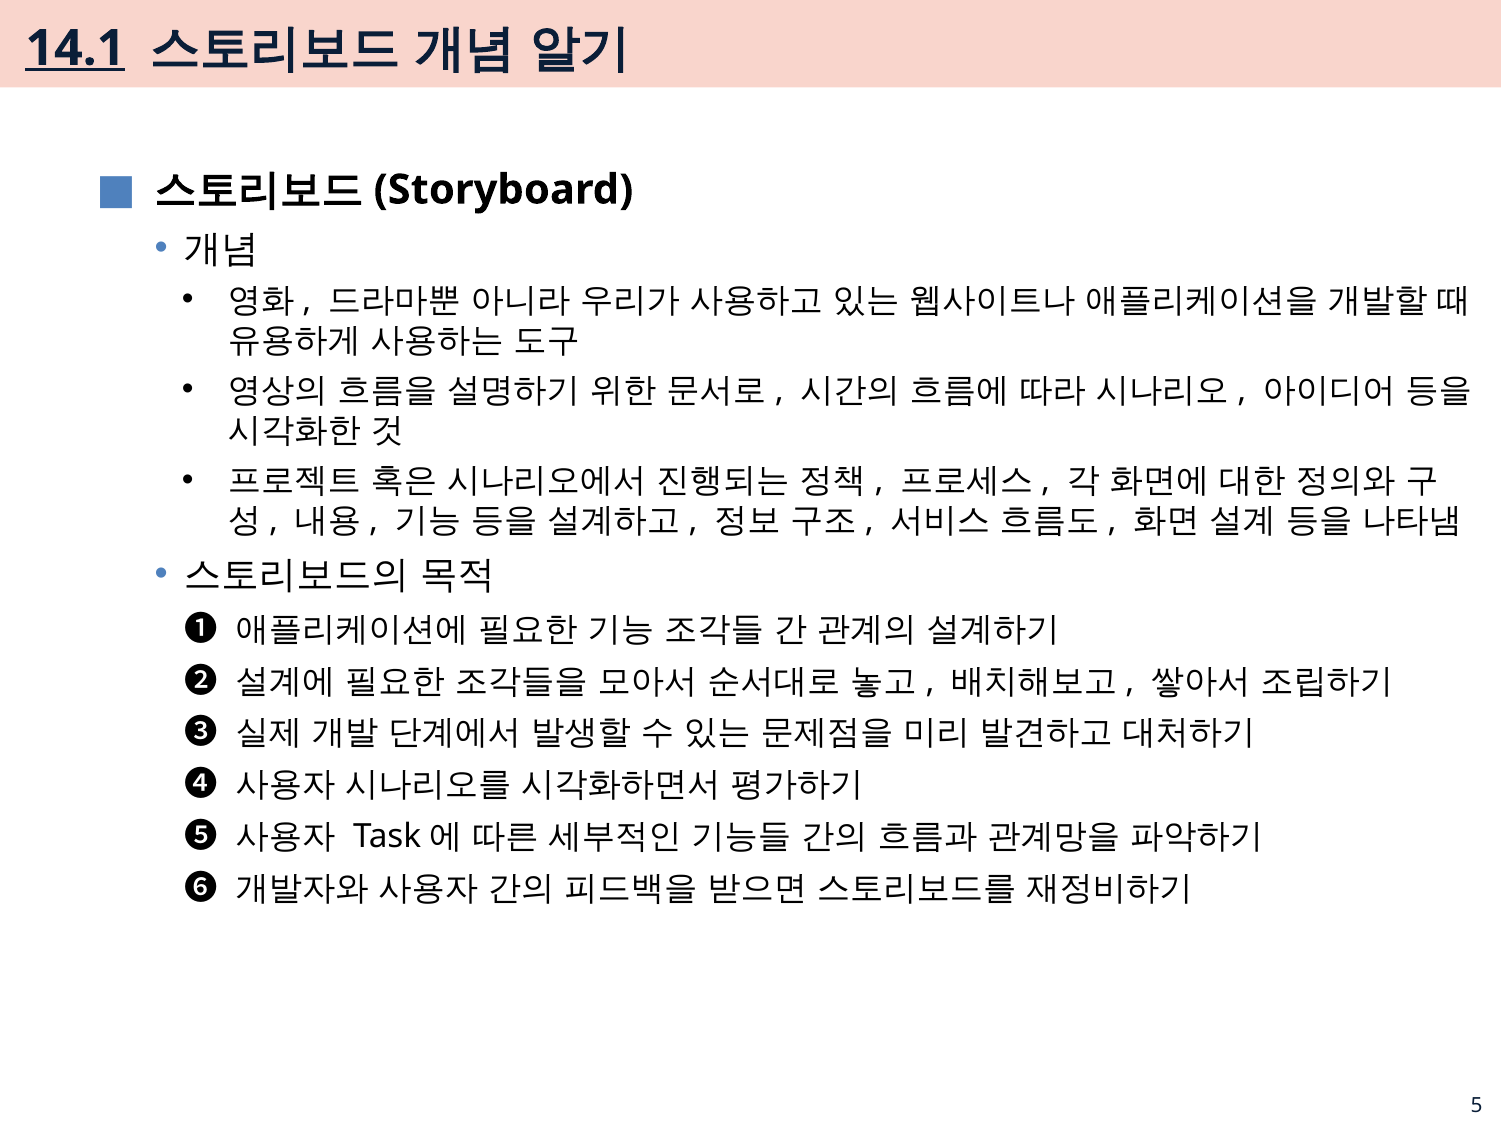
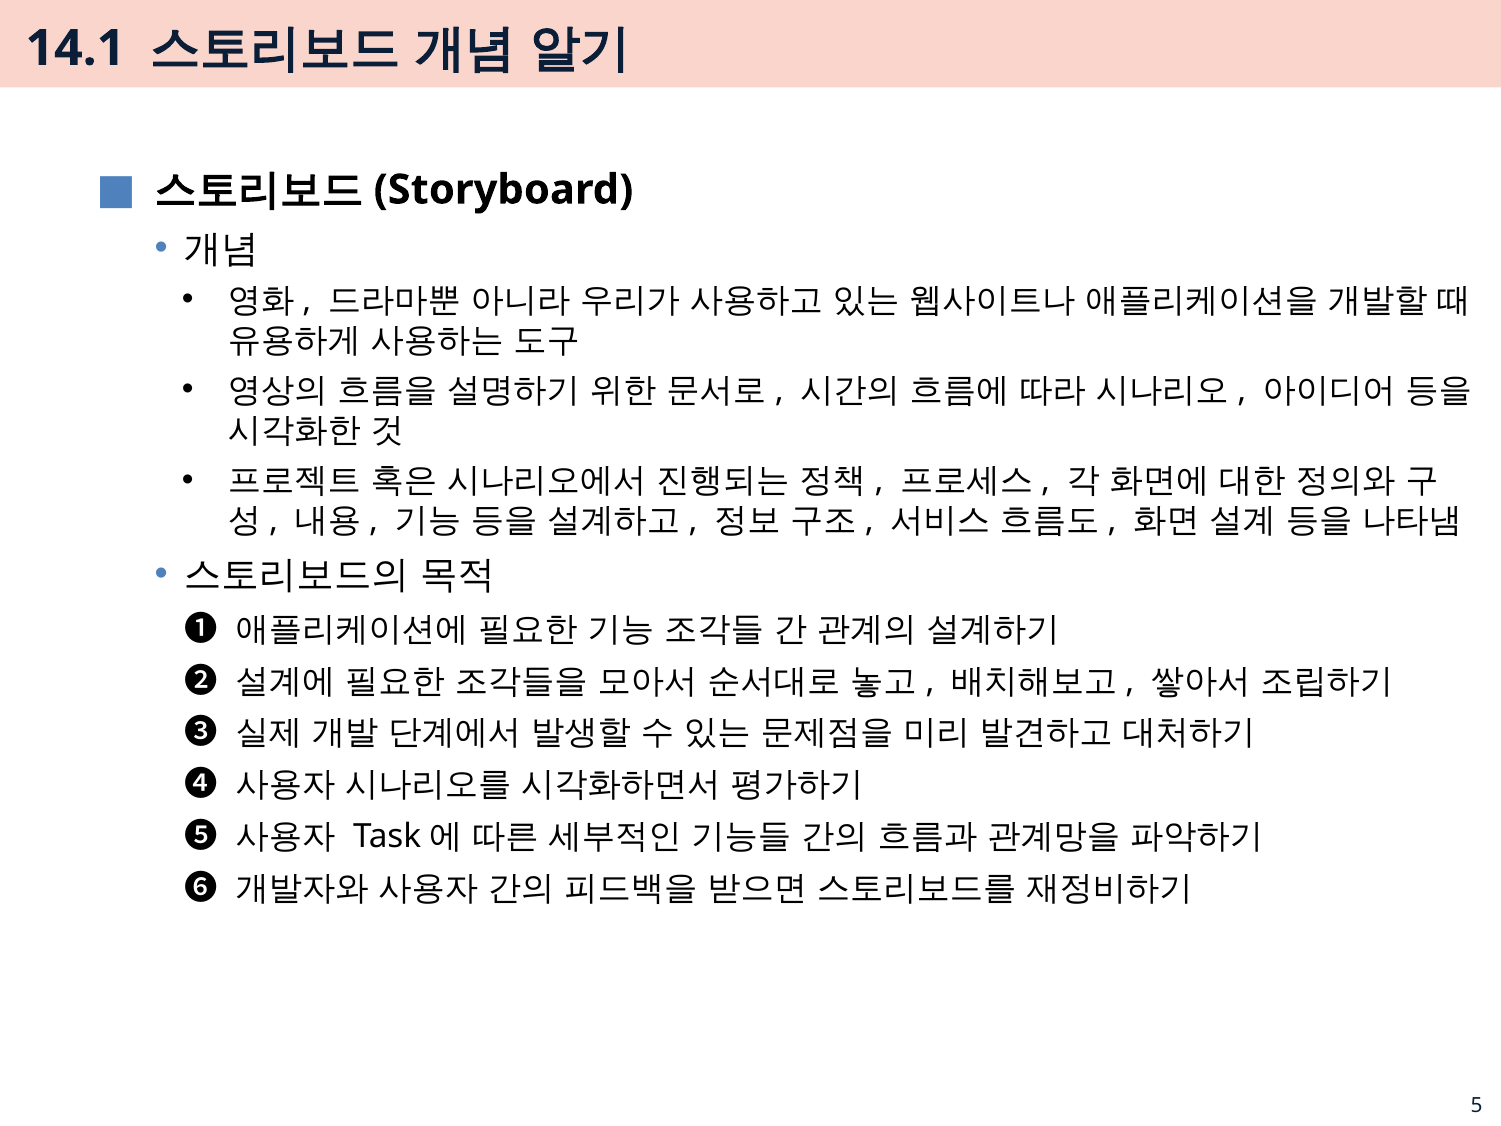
14.1 underline: present -> none (75, 48)
